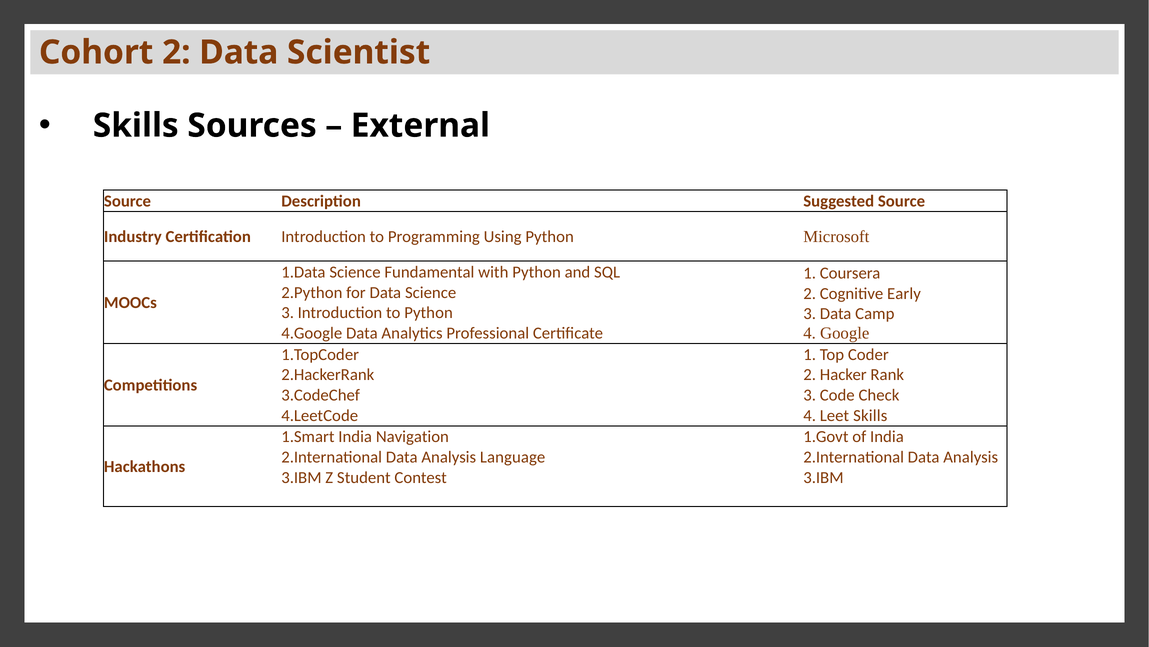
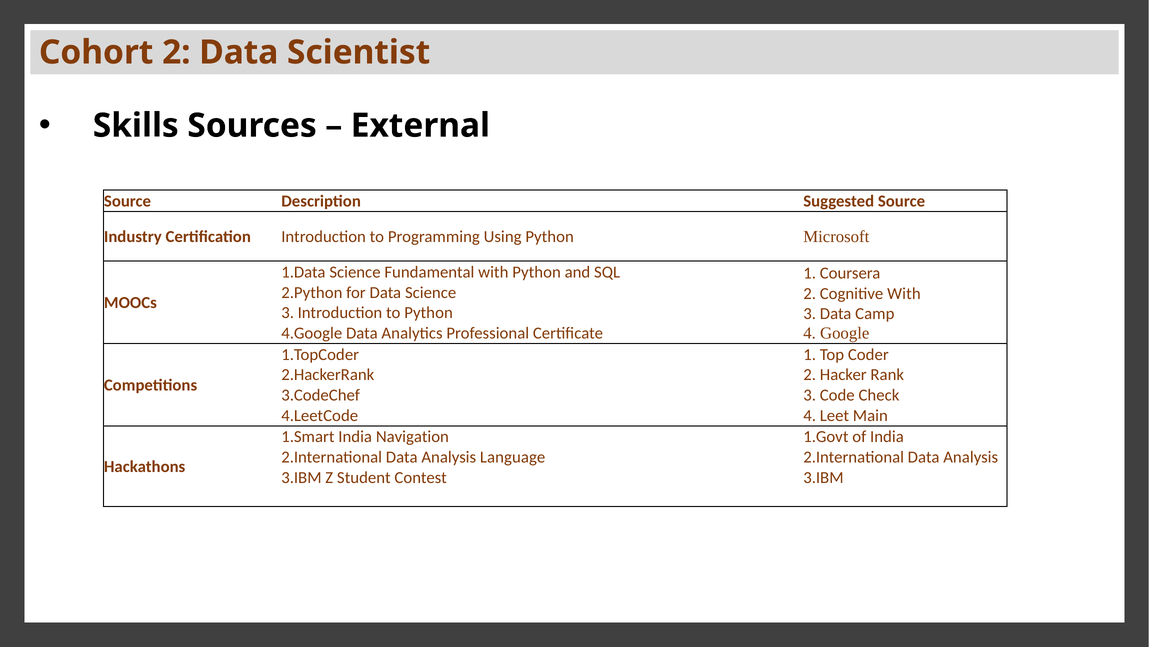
Cognitive Early: Early -> With (904, 293)
Leet Skills: Skills -> Main (870, 415)
